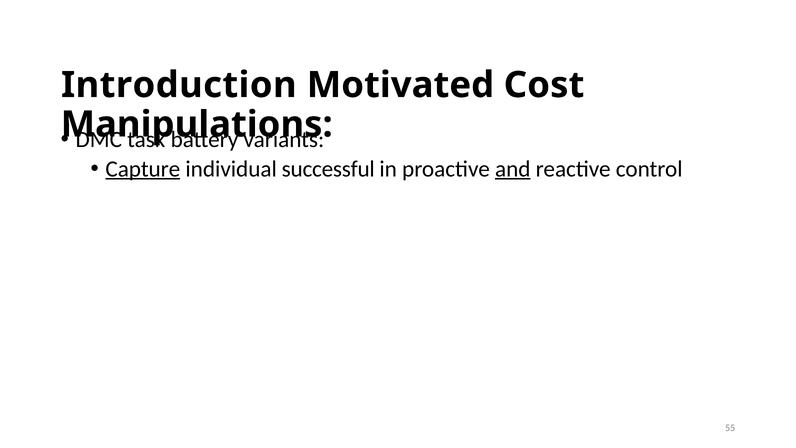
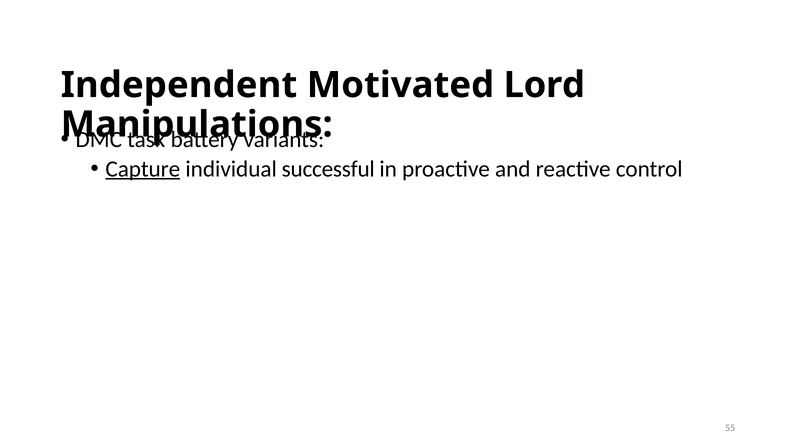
Introduction: Introduction -> Independent (179, 85)
Cost: Cost -> Lord (544, 85)
and underline: present -> none (513, 169)
